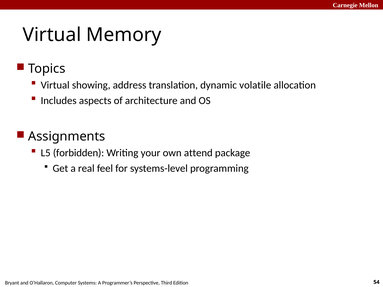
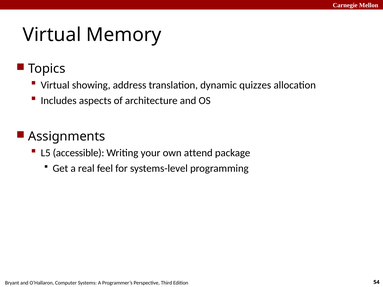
volatile: volatile -> quizzes (255, 85)
forbidden: forbidden -> accessible (79, 153)
